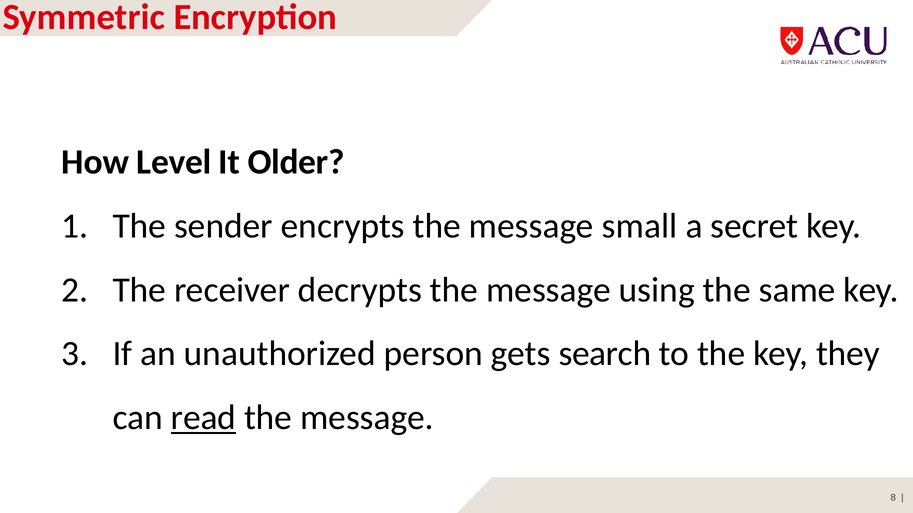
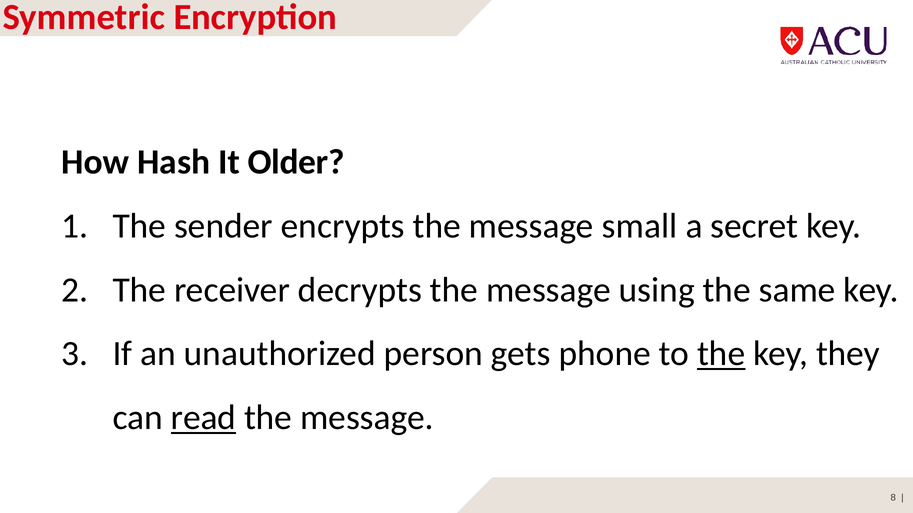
Level: Level -> Hash (174, 162)
search: search -> phone (605, 354)
the underline: none -> present (721, 354)
